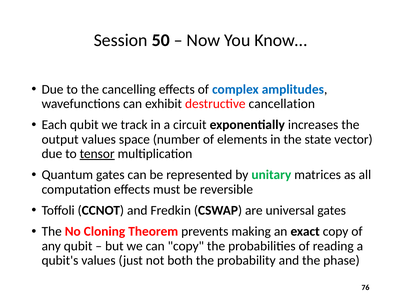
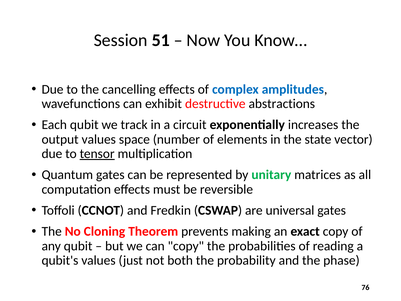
50: 50 -> 51 (161, 40)
cancellation: cancellation -> abstractions (282, 104)
